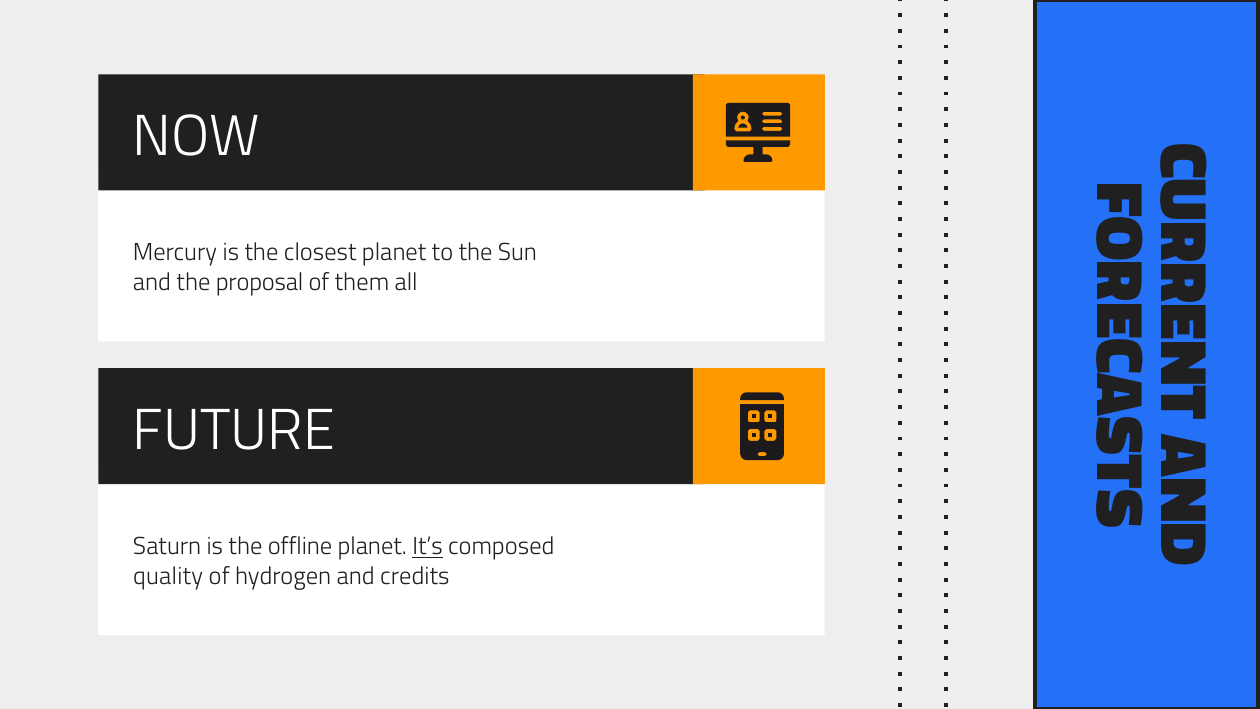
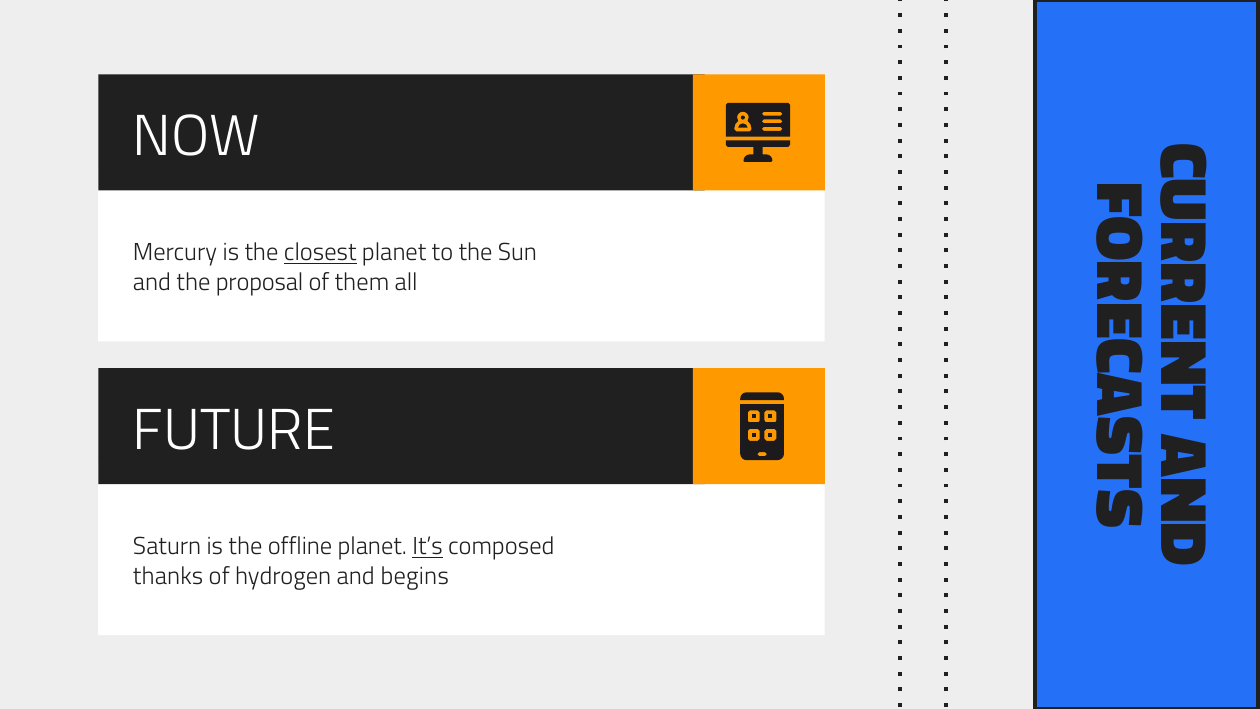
closest underline: none -> present (320, 253)
quality: quality -> thanks (168, 576)
credits: credits -> begins (415, 576)
